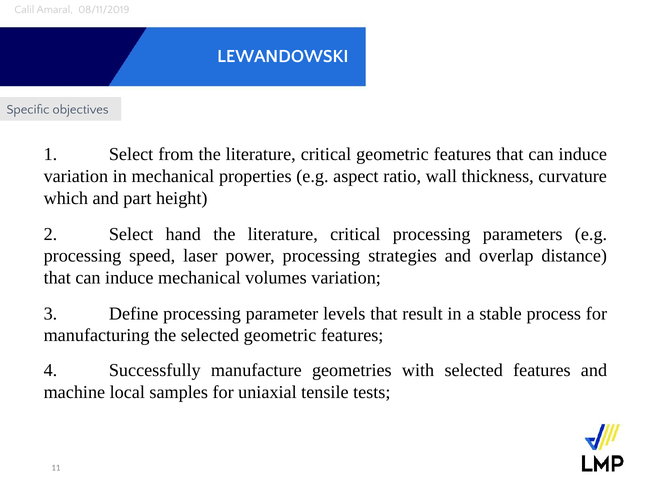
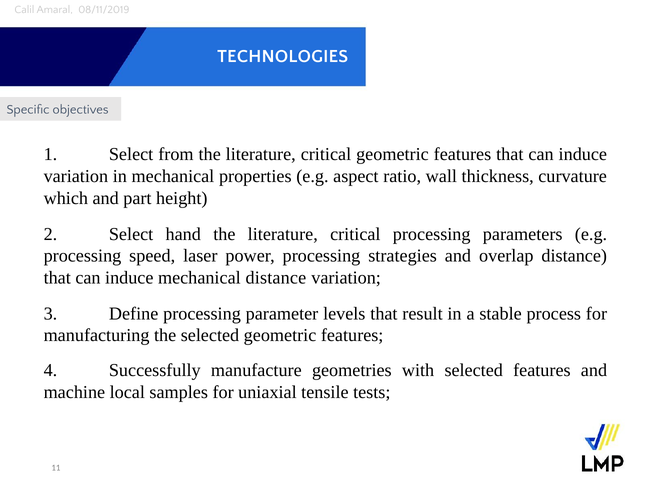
LEWANDOWSKI: LEWANDOWSKI -> TECHNOLOGIES (283, 56)
mechanical volumes: volumes -> distance (276, 278)
